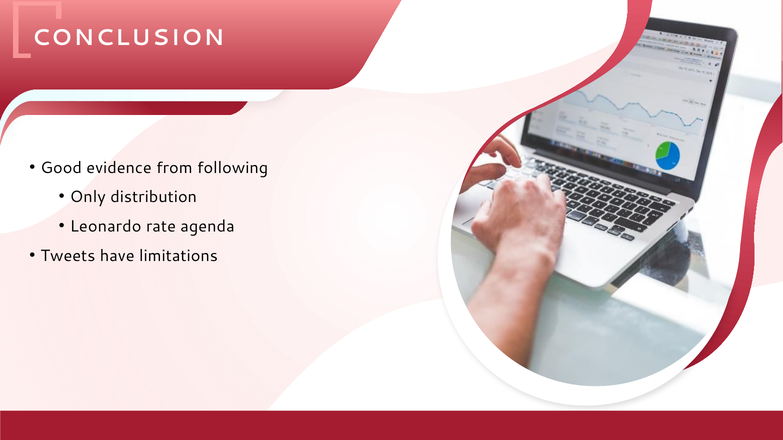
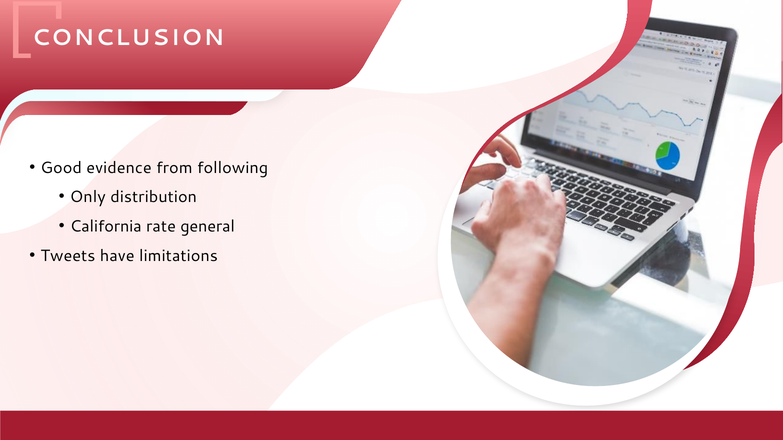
Leonardo: Leonardo -> California (106, 227)
agenda: agenda -> general (208, 227)
